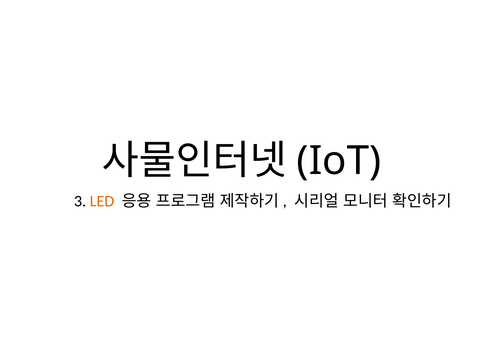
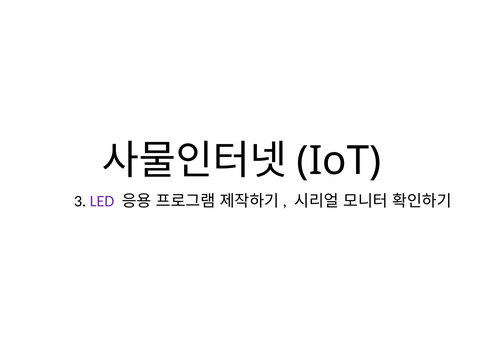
LED colour: orange -> purple (102, 201)
